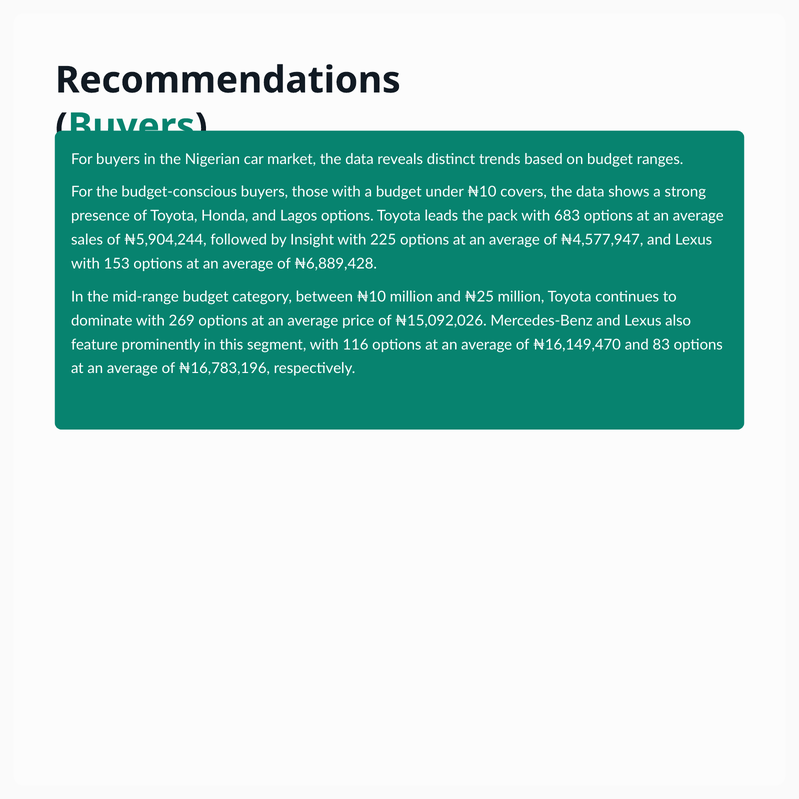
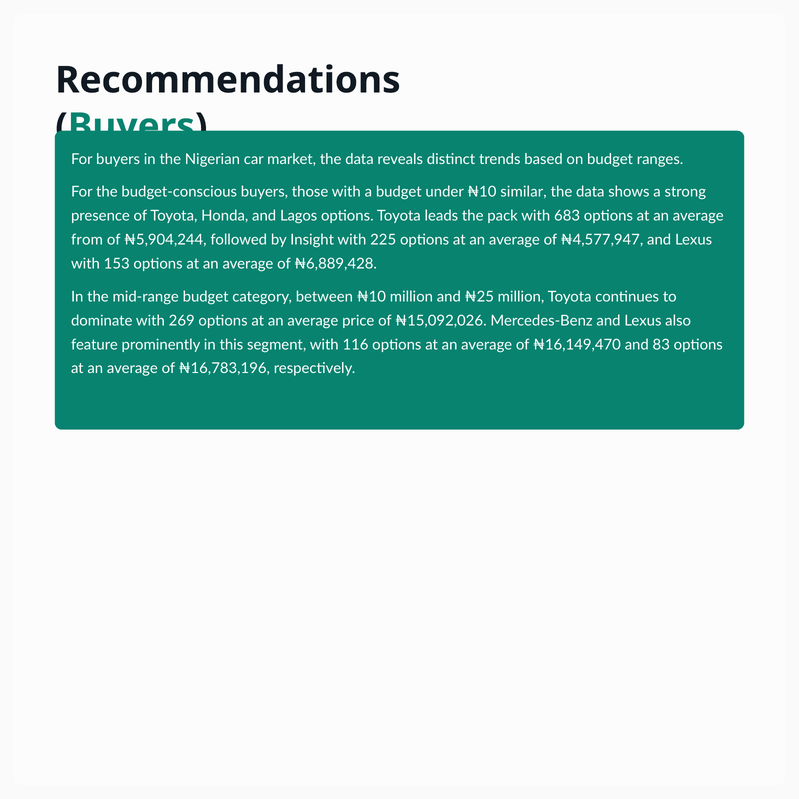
covers: covers -> similar (524, 192)
sales: sales -> from (87, 240)
